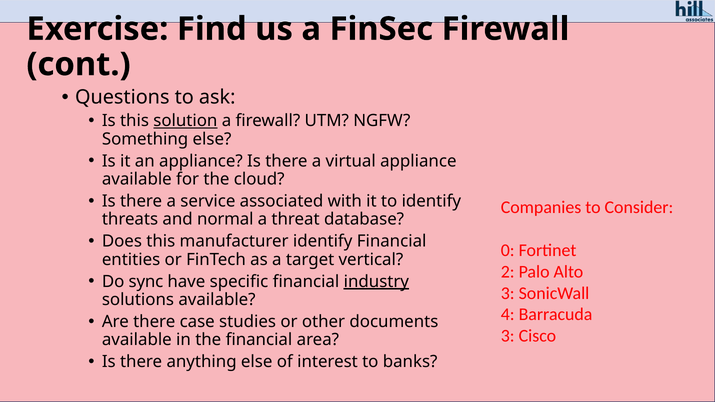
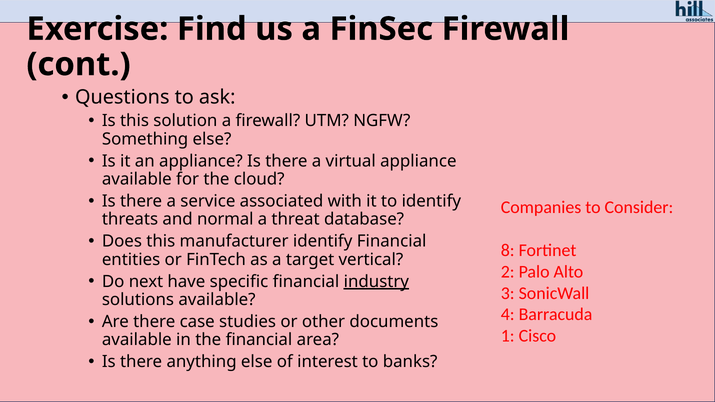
solution underline: present -> none (185, 121)
0: 0 -> 8 (508, 250)
sync: sync -> next (146, 282)
3: 3 -> 1 (508, 336)
